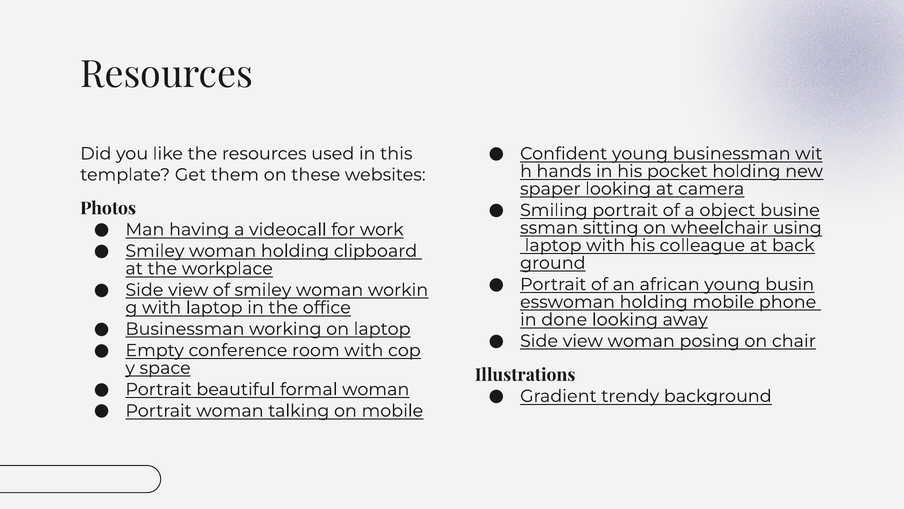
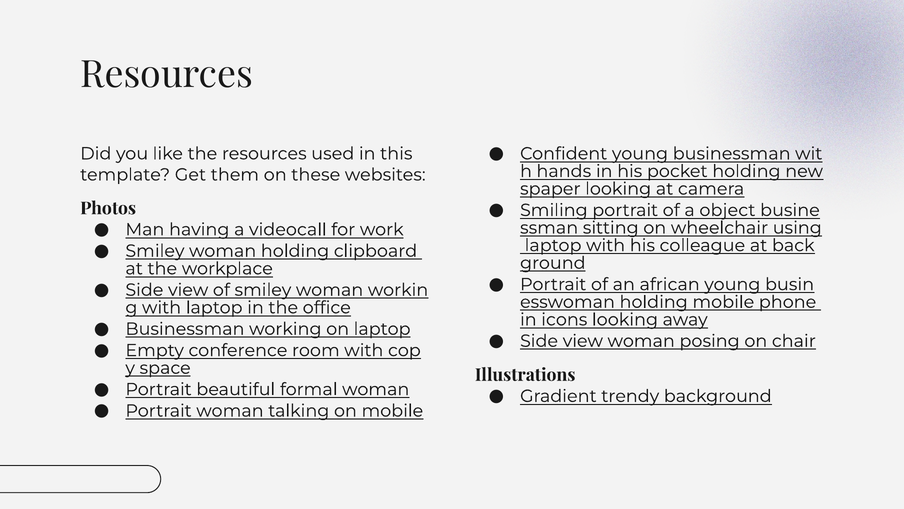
done: done -> icons (564, 319)
